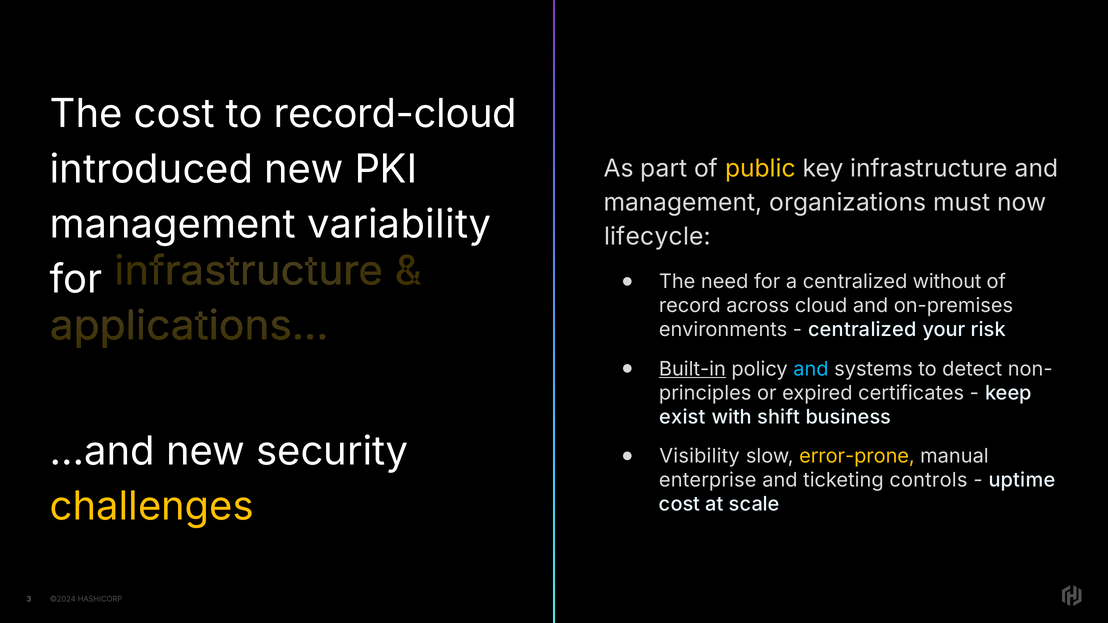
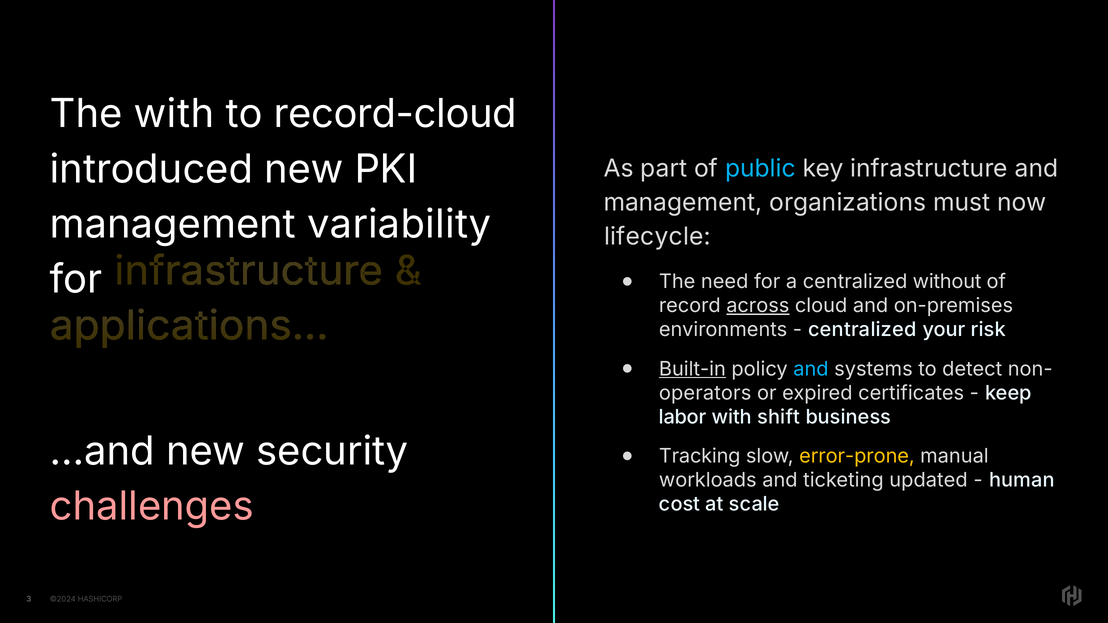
The cost: cost -> with (174, 114)
public colour: yellow -> light blue (760, 169)
across underline: none -> present (758, 306)
principles: principles -> operators (705, 393)
exist: exist -> labor (683, 417)
Visibility: Visibility -> Tracking (700, 457)
enterprise: enterprise -> workloads (708, 481)
controls: controls -> updated (929, 481)
uptime: uptime -> human (1022, 481)
challenges colour: yellow -> pink (152, 507)
